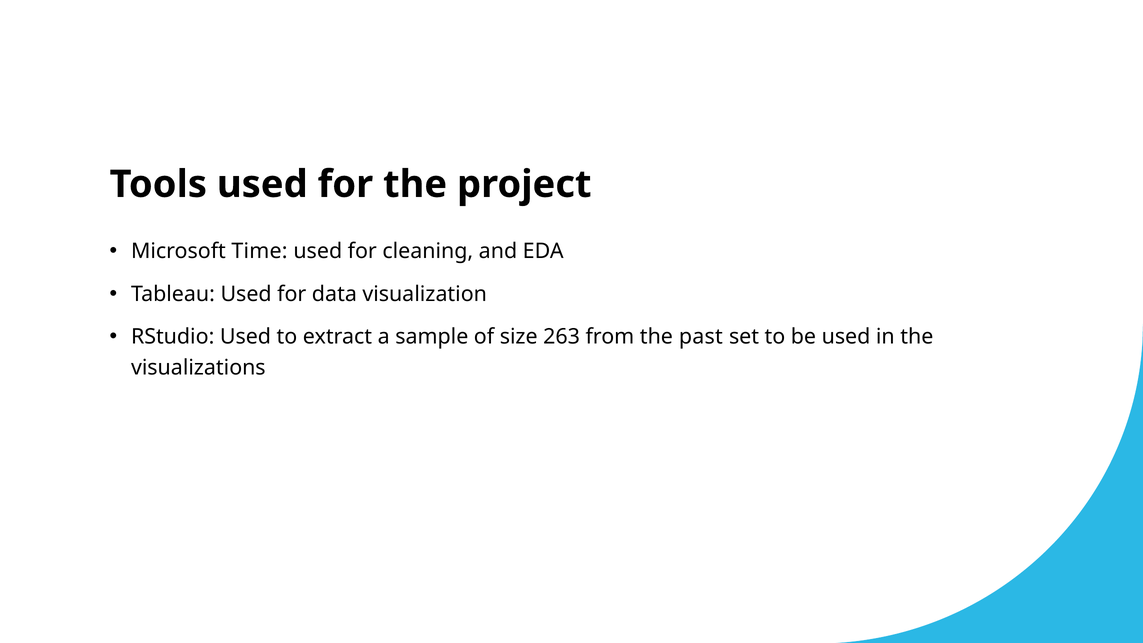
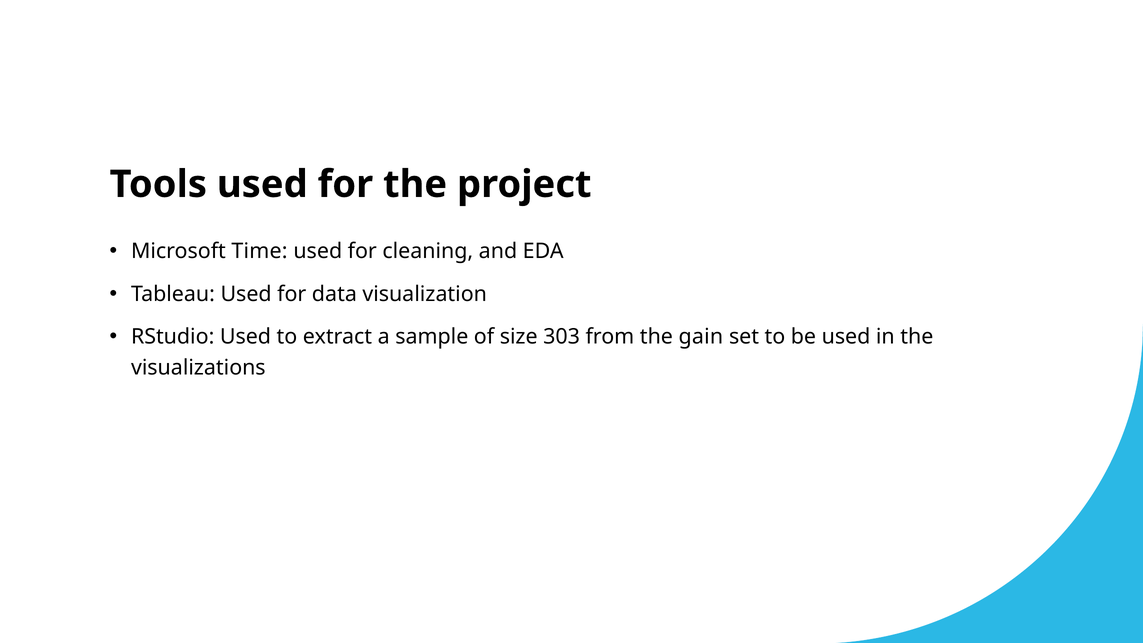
263: 263 -> 303 (562, 337)
past: past -> gain (701, 337)
